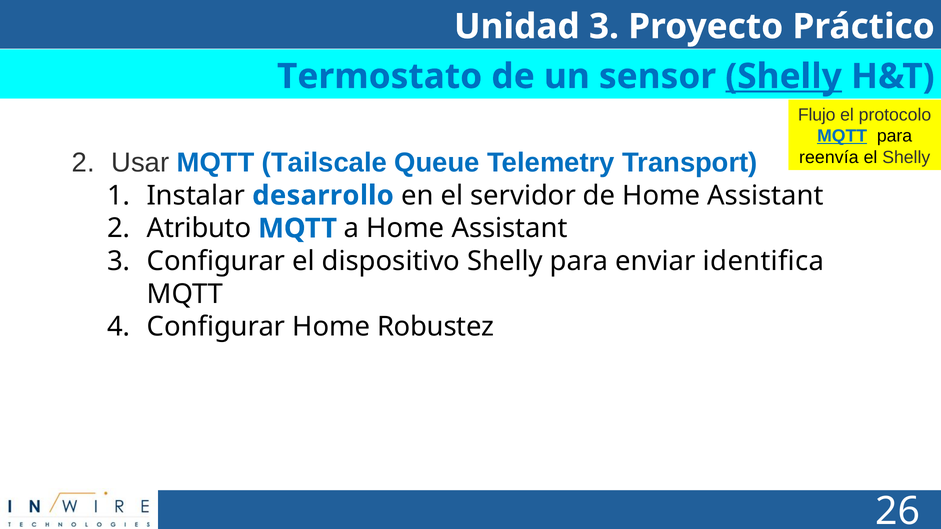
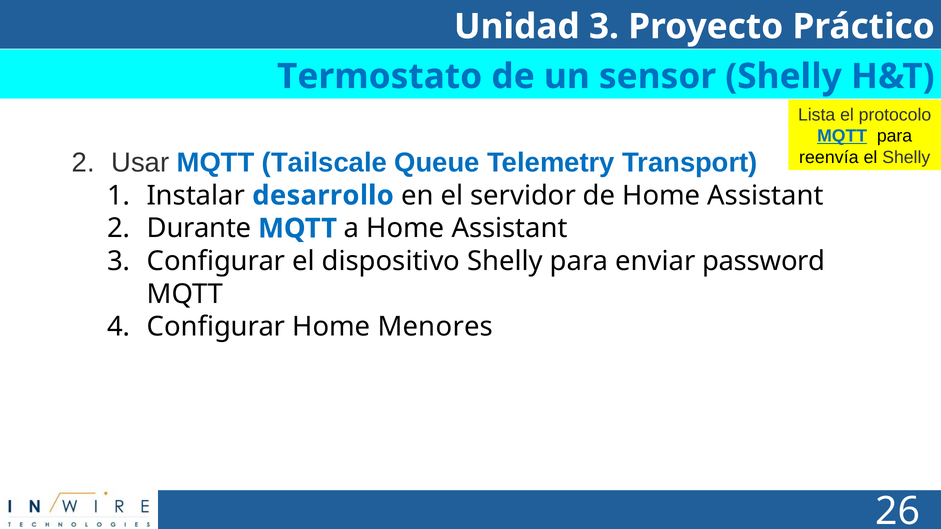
Shelly underline: present -> none (784, 76)
Flujo: Flujo -> Lista (817, 115)
Atributo: Atributo -> Durante (199, 229)
identifica: identifica -> password (764, 261)
Robustez: Robustez -> Menores (435, 327)
